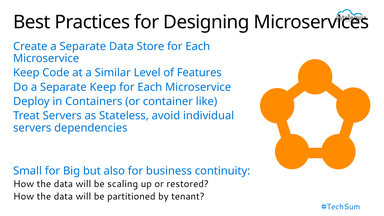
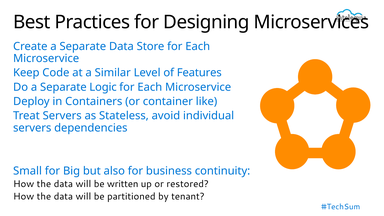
Separate Keep: Keep -> Logic (103, 87)
scaling: scaling -> written (123, 184)
